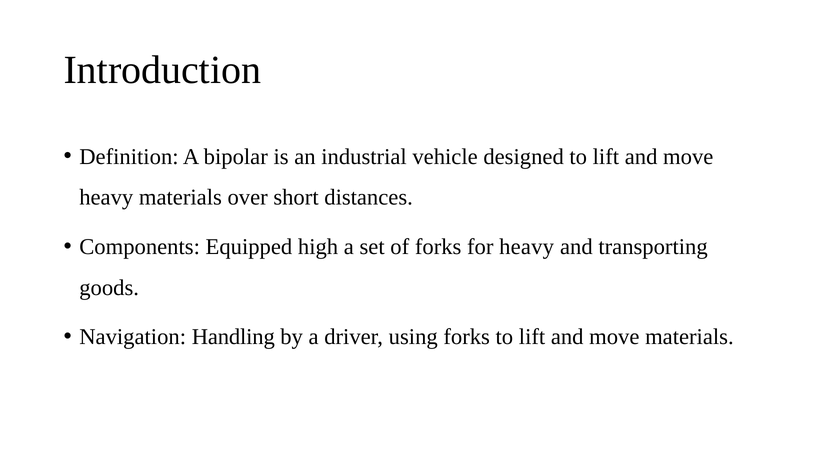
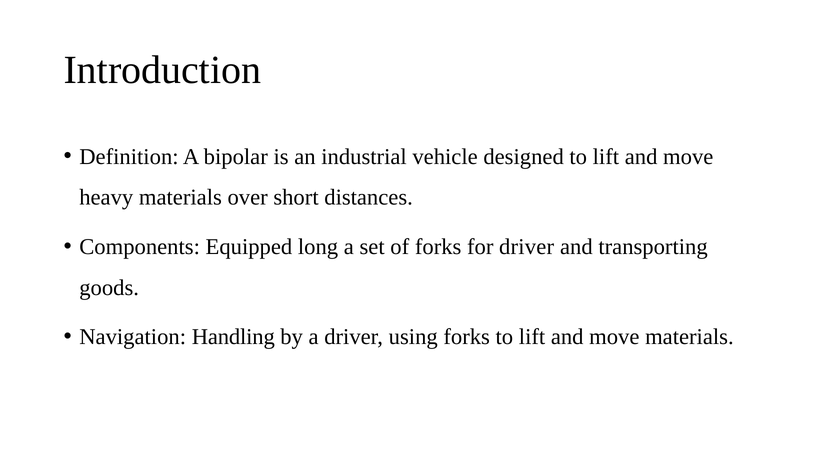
high: high -> long (318, 247)
for heavy: heavy -> driver (527, 247)
